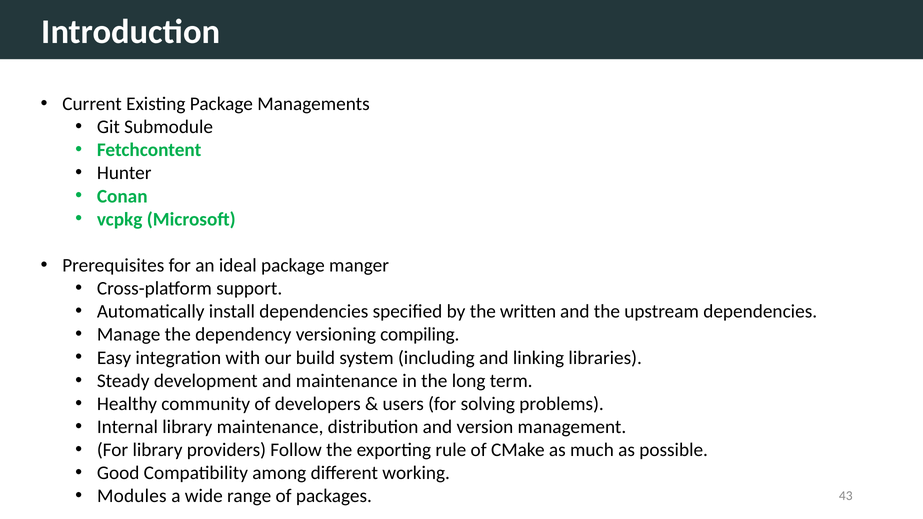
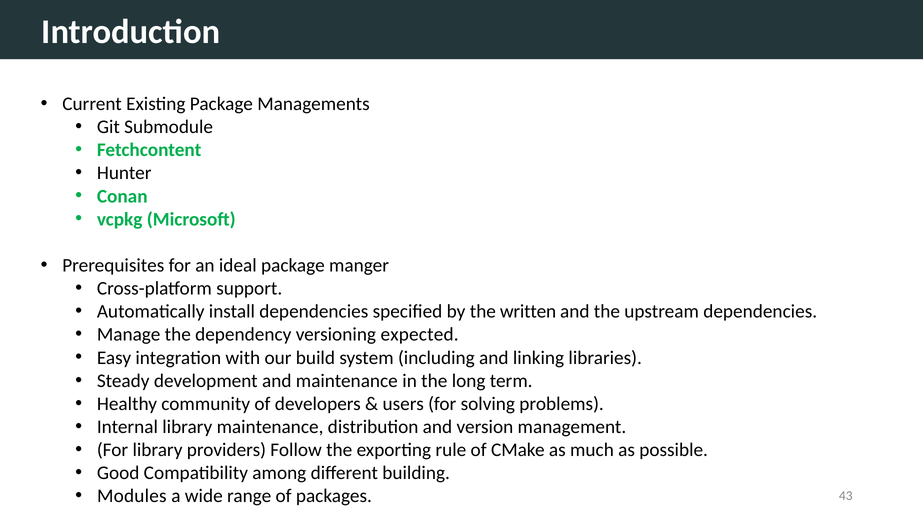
compiling: compiling -> expected (420, 335)
working: working -> building (416, 473)
